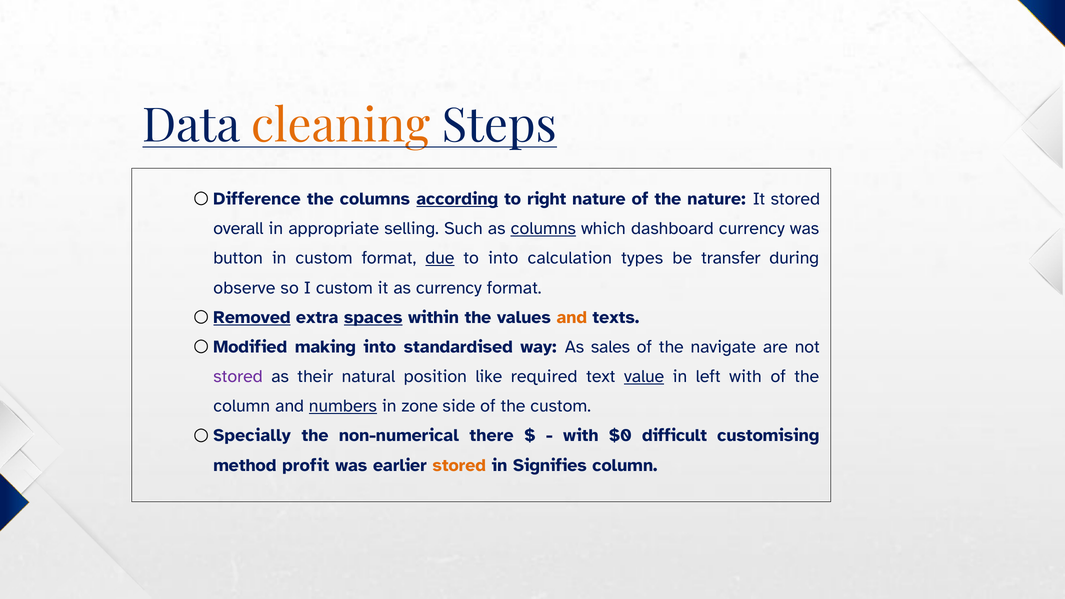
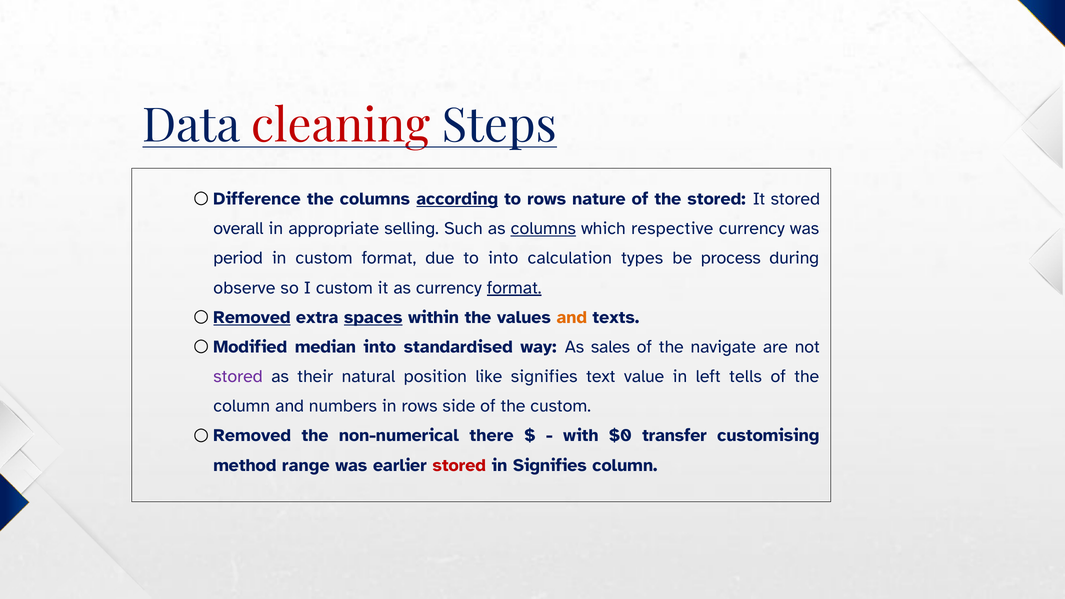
cleaning colour: orange -> red (341, 126)
to right: right -> rows (547, 199)
the nature: nature -> stored (716, 199)
dashboard: dashboard -> respective (672, 228)
button: button -> period (238, 258)
due underline: present -> none (440, 258)
transfer: transfer -> process (731, 258)
format underline: none -> present (514, 288)
making: making -> median (325, 347)
like required: required -> signifies (544, 376)
value underline: present -> none (644, 376)
left with: with -> tells (746, 376)
numbers underline: present -> none (343, 406)
in zone: zone -> rows (420, 406)
Specially: Specially -> Removed (252, 436)
difficult: difficult -> transfer (674, 436)
profit: profit -> range (306, 465)
stored colour: orange -> red (459, 465)
